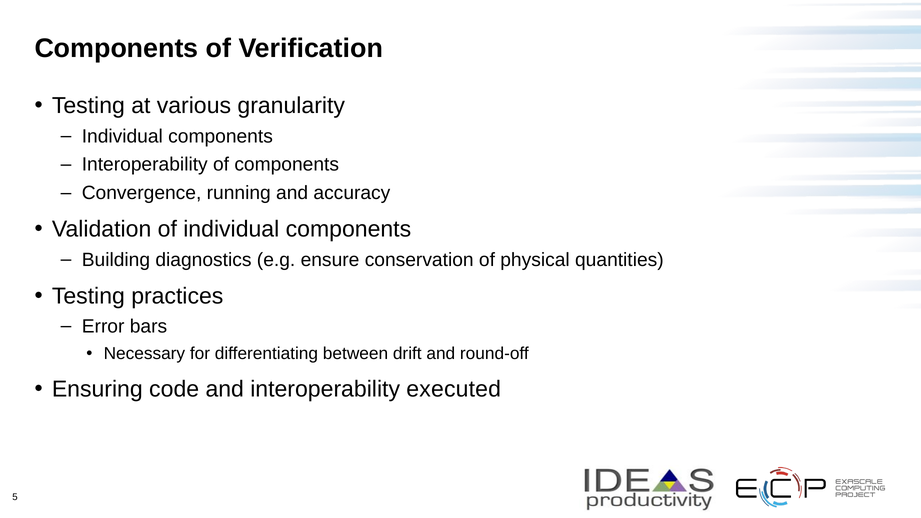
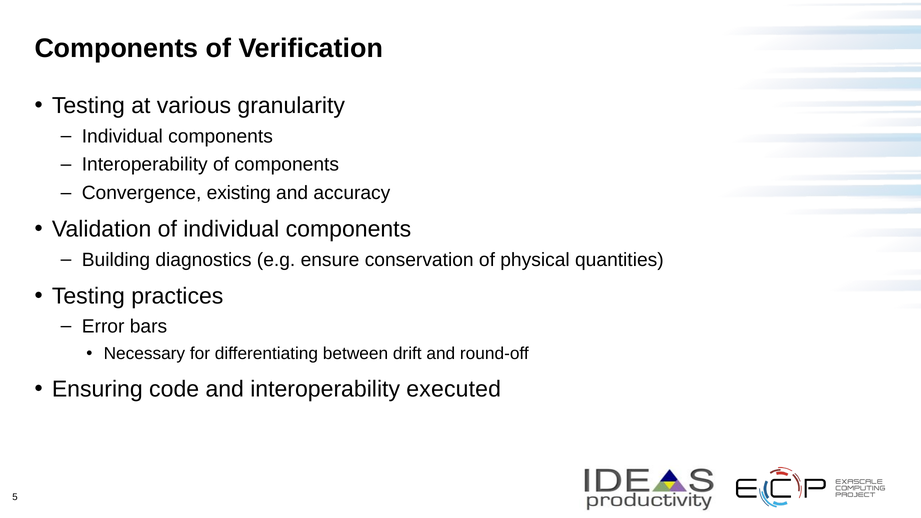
running: running -> existing (239, 193)
